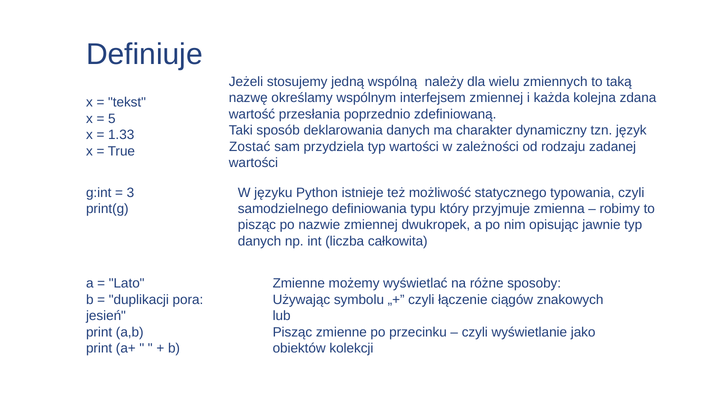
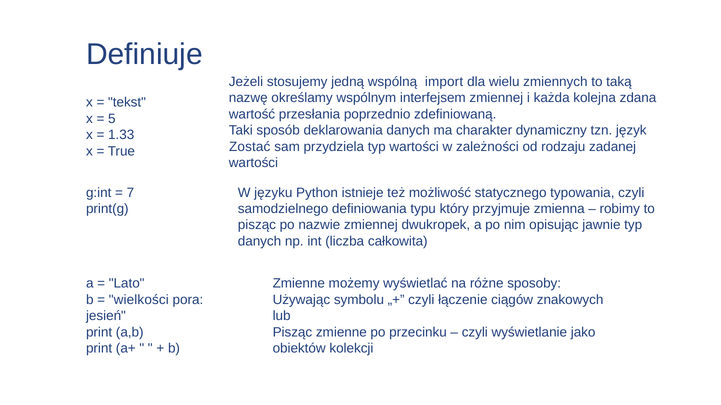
należy: należy -> import (444, 82)
3: 3 -> 7 (131, 193)
duplikacji: duplikacji -> wielkości (139, 300)
